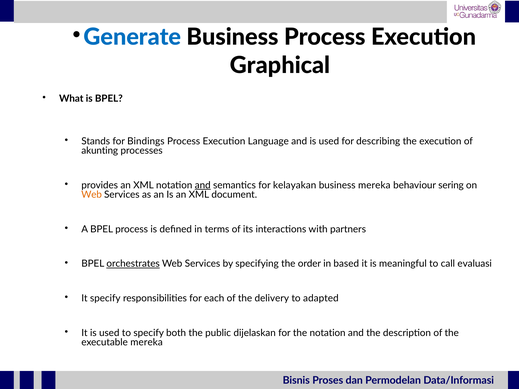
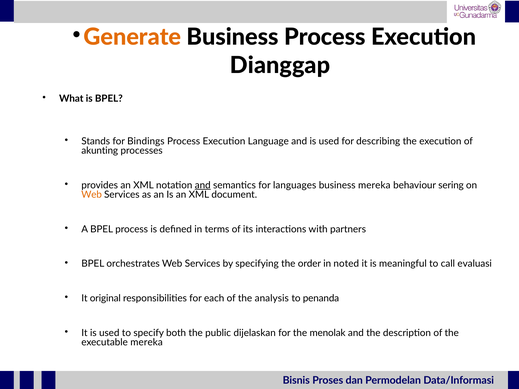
Generate colour: blue -> orange (132, 37)
Graphical: Graphical -> Dianggap (280, 65)
kelayakan: kelayakan -> languages (295, 185)
orchestrates underline: present -> none (133, 264)
based: based -> noted (346, 264)
It specify: specify -> original (105, 298)
delivery: delivery -> analysis (272, 298)
adapted: adapted -> penanda (321, 298)
the notation: notation -> menolak (328, 333)
